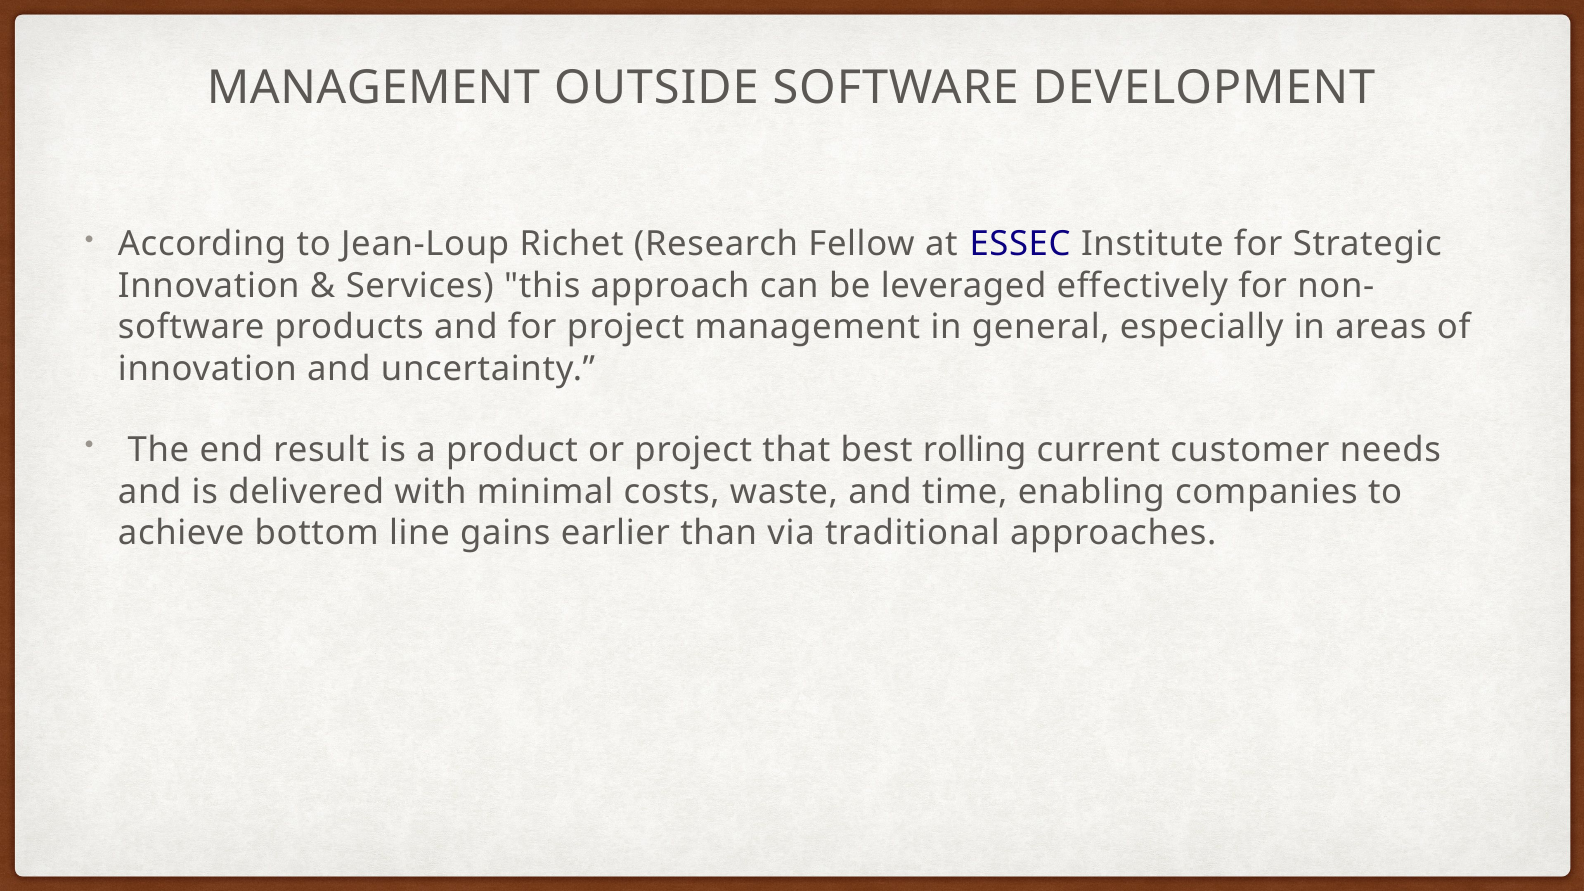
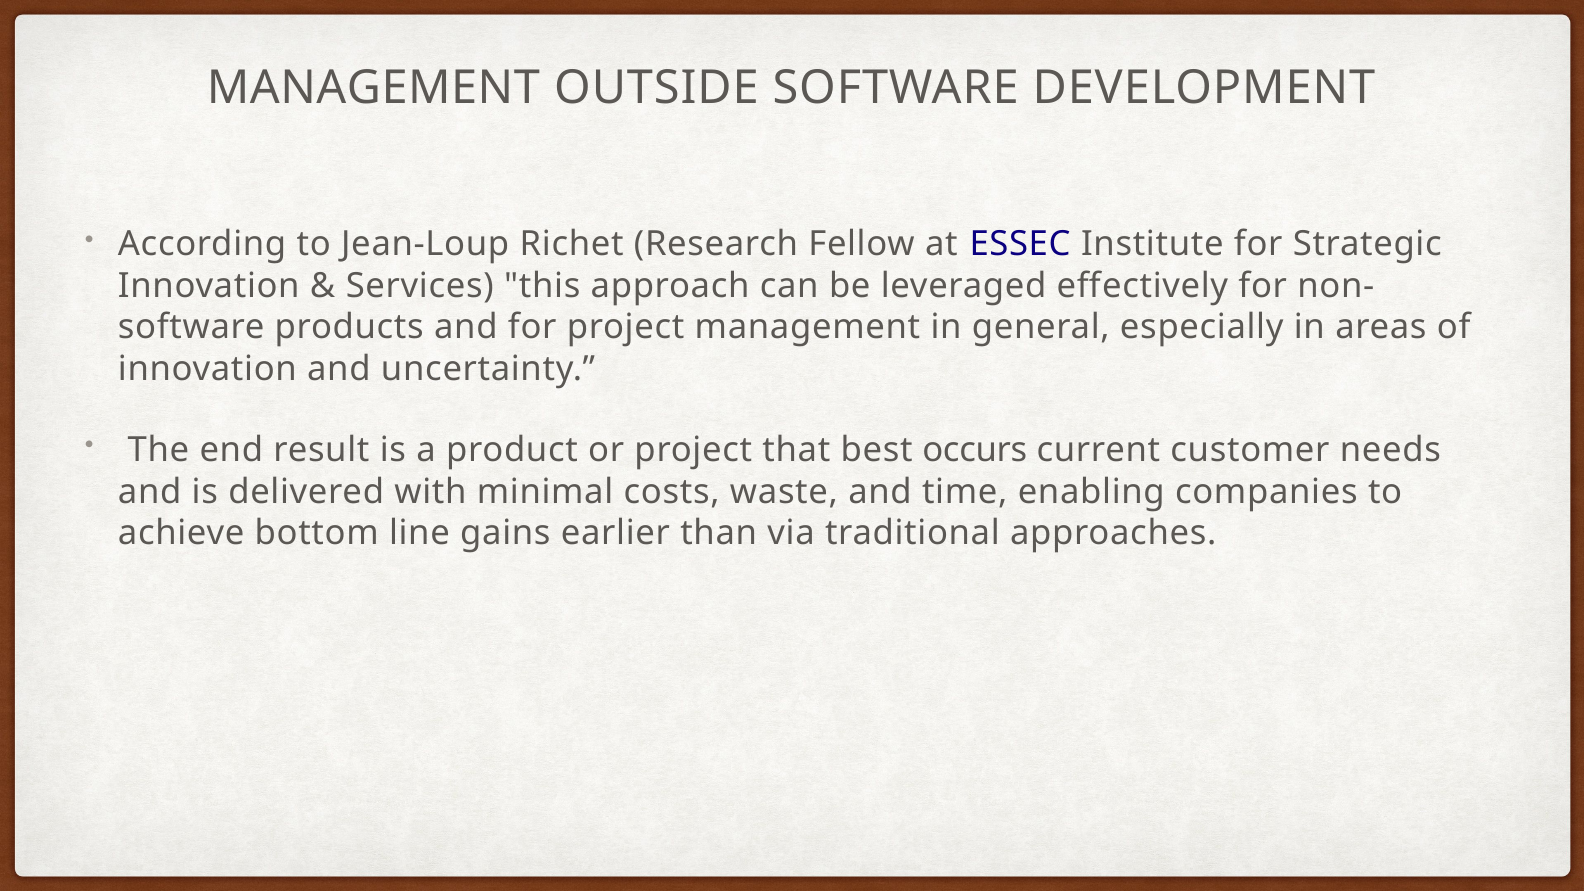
rolling: rolling -> occurs (975, 450)
